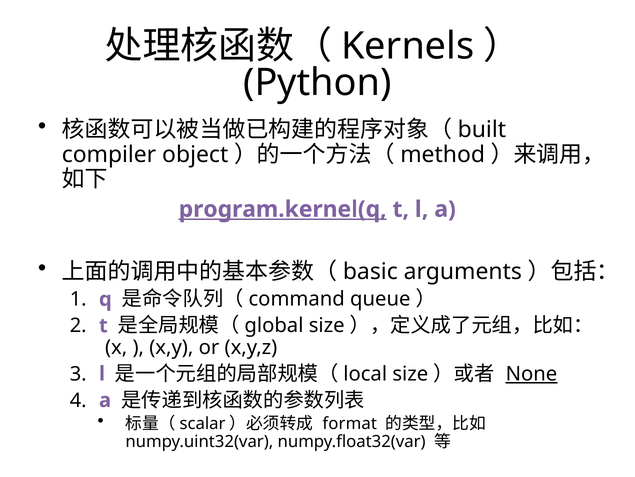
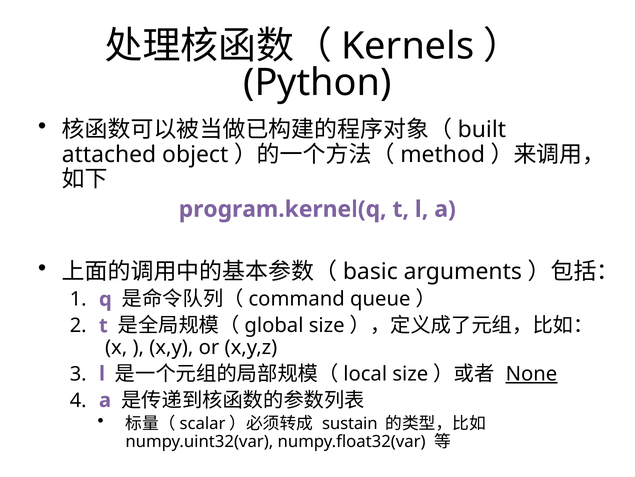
compiler: compiler -> attached (109, 154)
program.kernel(q underline: present -> none (283, 209)
format: format -> sustain (350, 423)
